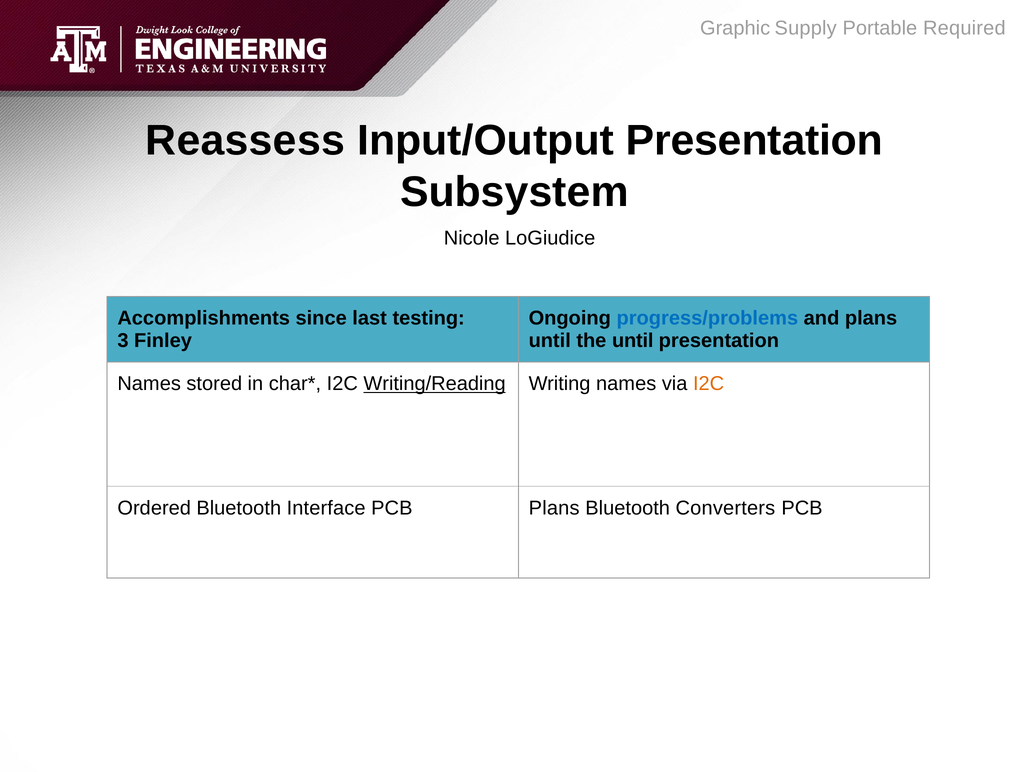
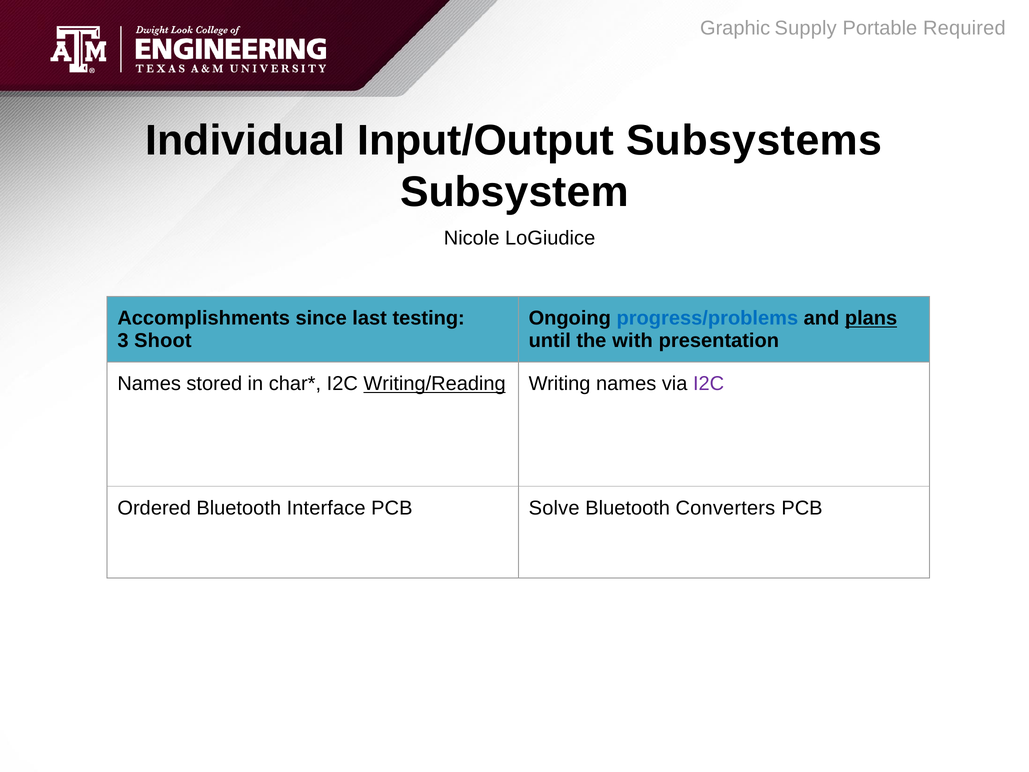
Reassess: Reassess -> Individual (245, 141)
Input/Output Presentation: Presentation -> Subsystems (754, 141)
plans underline: none -> present (871, 318)
Finley: Finley -> Shoot (163, 341)
the until: until -> with (633, 341)
I2C colour: orange -> purple (709, 384)
PCB Plans: Plans -> Solve (554, 508)
